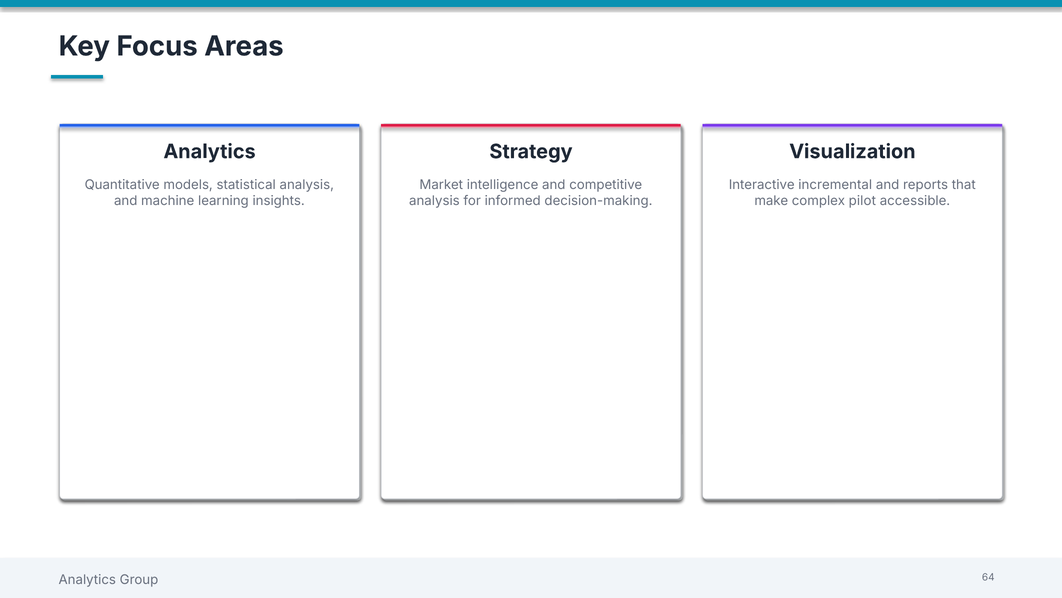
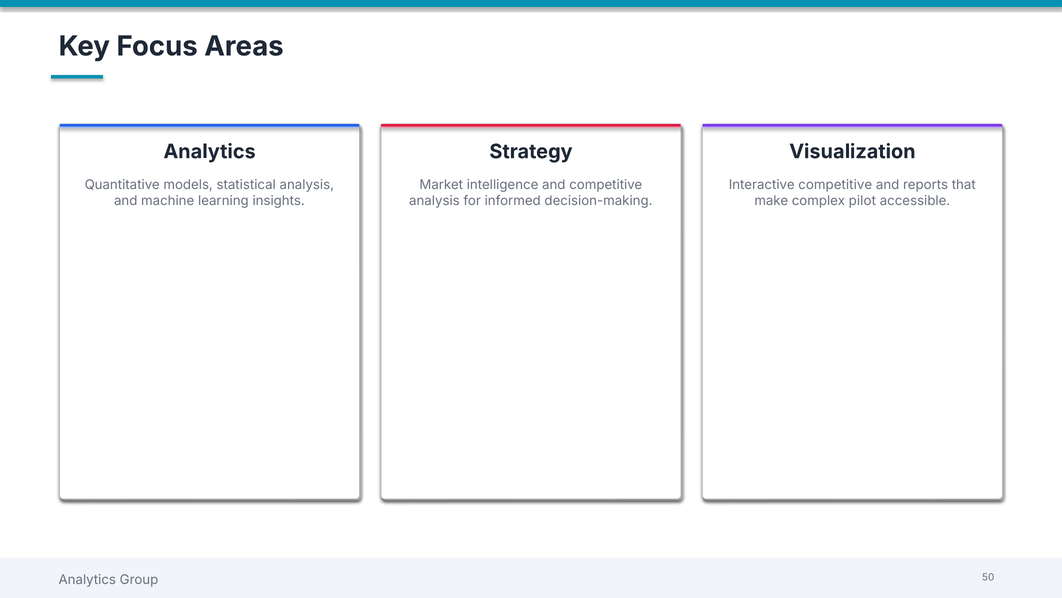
Interactive incremental: incremental -> competitive (835, 185)
64: 64 -> 50 (988, 577)
